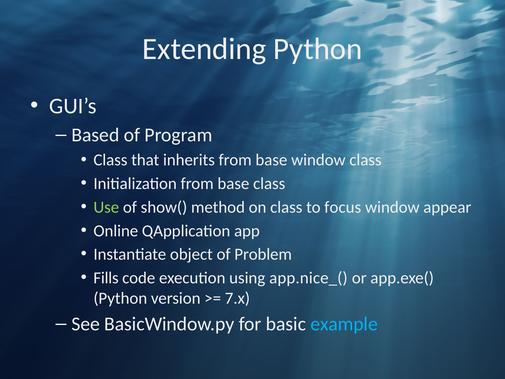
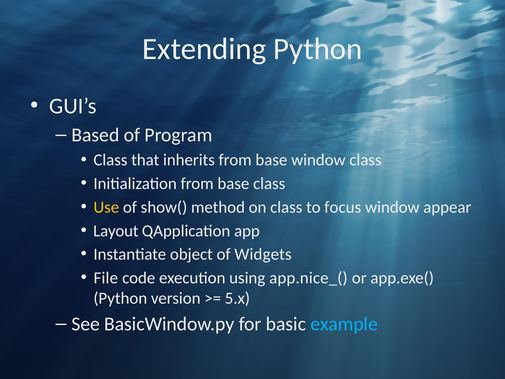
Use colour: light green -> yellow (106, 207)
Online: Online -> Layout (116, 231)
Problem: Problem -> Widgets (263, 254)
Fills: Fills -> File (106, 278)
7.x: 7.x -> 5.x (237, 298)
